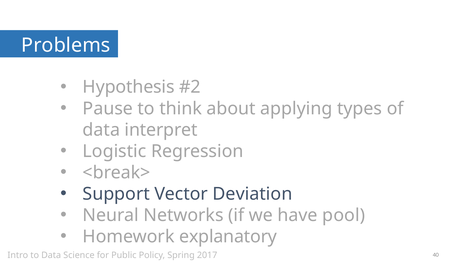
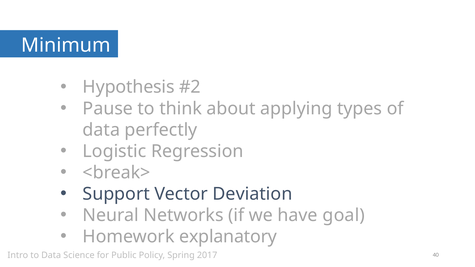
Problems: Problems -> Minimum (66, 45)
interpret: interpret -> perfectly (161, 130)
pool: pool -> goal (344, 215)
